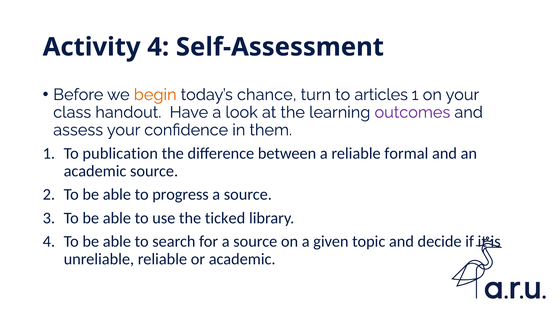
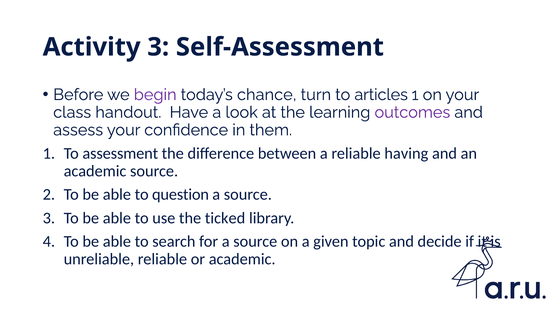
Activity 4: 4 -> 3 (158, 47)
begin colour: orange -> purple (155, 95)
publication: publication -> assessment (120, 153)
formal: formal -> having (406, 153)
progress: progress -> question (181, 195)
